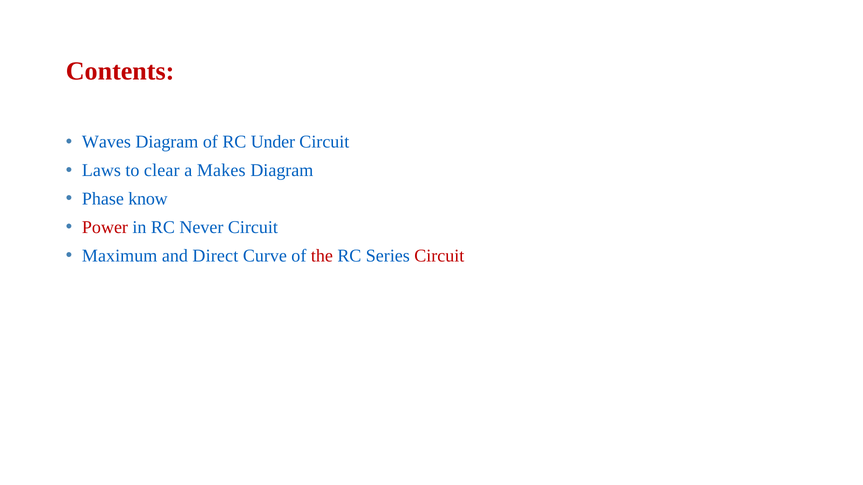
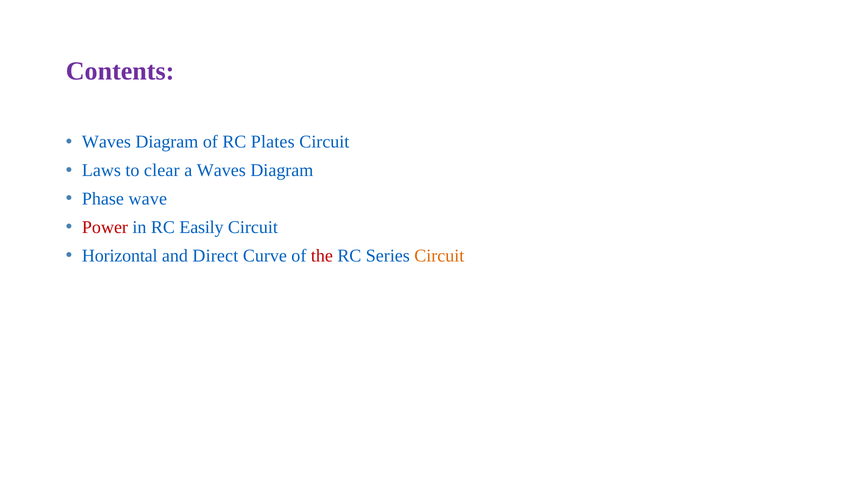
Contents colour: red -> purple (120, 71)
Under: Under -> Plates (273, 142)
a Makes: Makes -> Waves (221, 171)
know: know -> wave (148, 199)
Never: Never -> Easily (202, 227)
Maximum: Maximum -> Horizontal (120, 256)
Circuit colour: red -> orange (439, 256)
